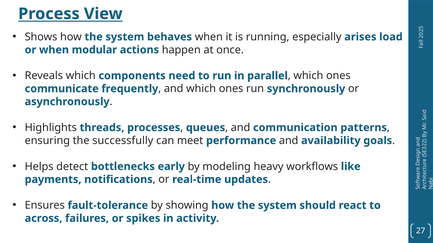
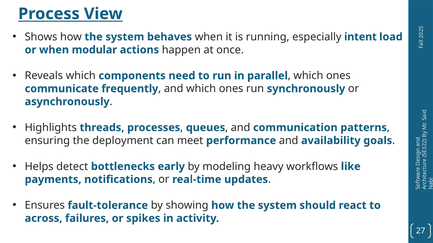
arises: arises -> intent (360, 37)
successfully: successfully -> deployment (123, 141)
